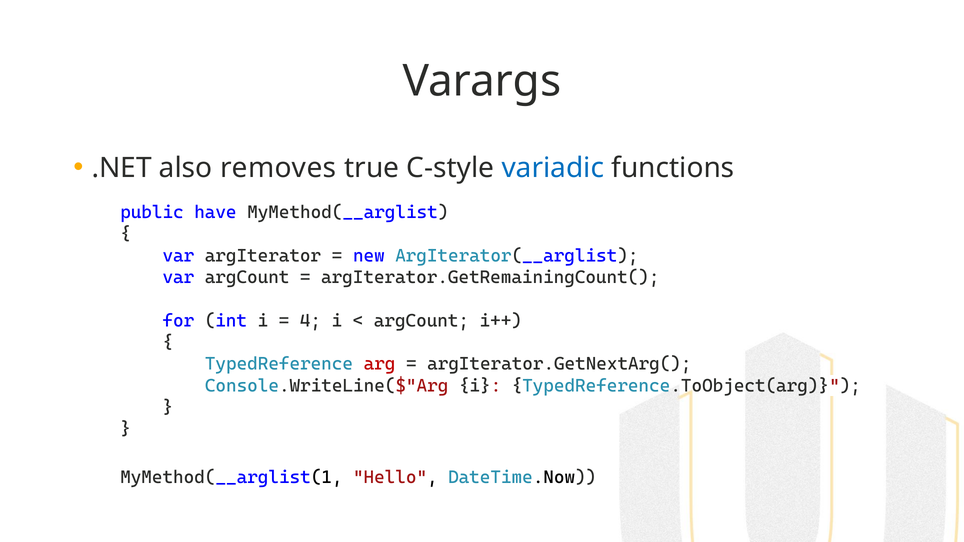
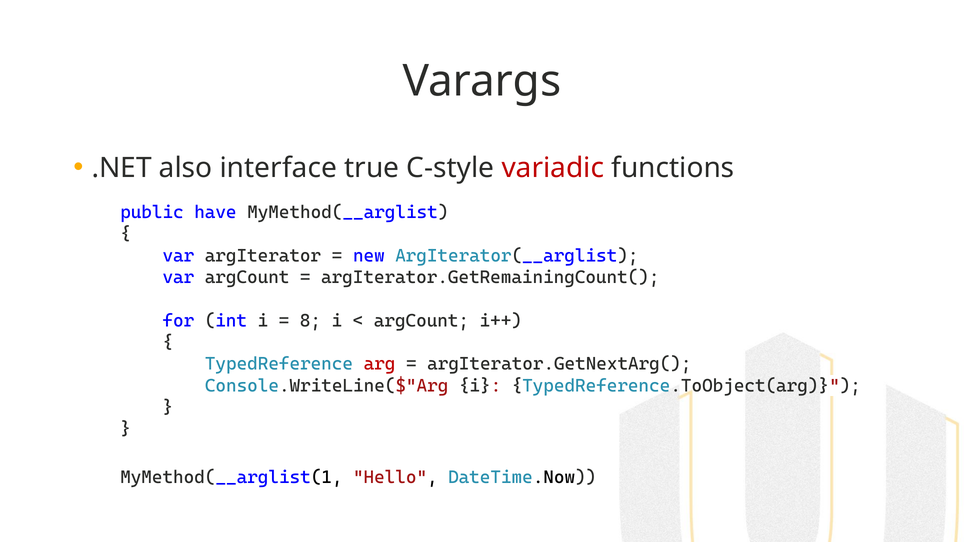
removes: removes -> interface (278, 168)
variadic colour: blue -> red (553, 168)
4: 4 -> 8 (310, 321)
